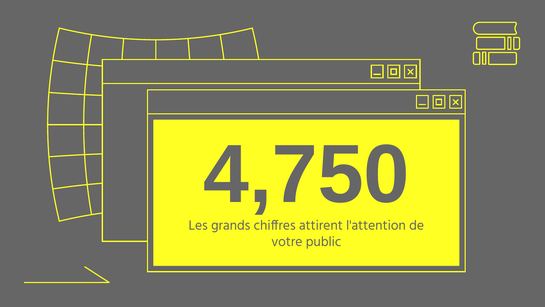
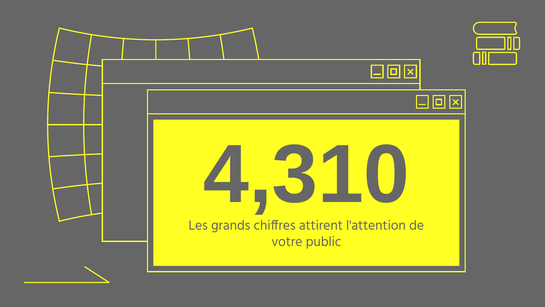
4,750: 4,750 -> 4,310 (306, 175)
